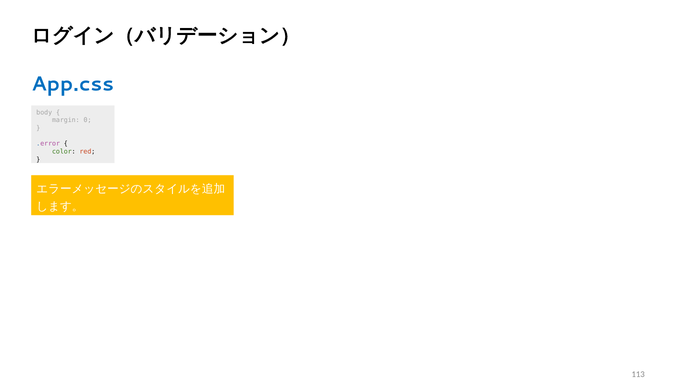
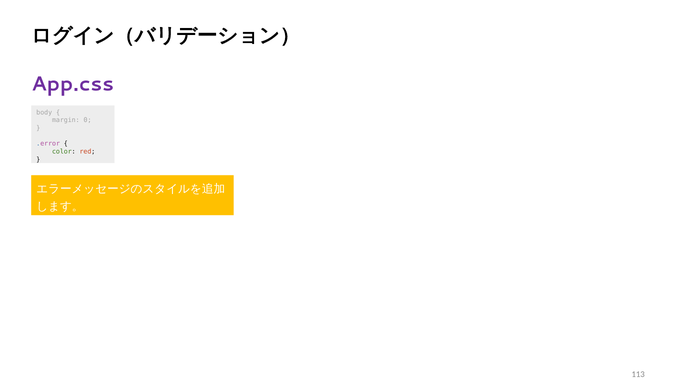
App.css colour: blue -> purple (73, 84)
